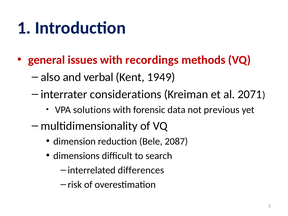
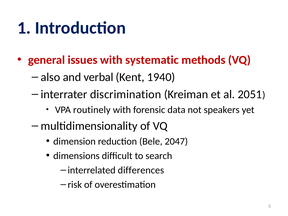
recordings: recordings -> systematic (152, 60)
1949: 1949 -> 1940 (161, 77)
considerations: considerations -> discrimination (126, 94)
2071: 2071 -> 2051 (250, 94)
solutions: solutions -> routinely (92, 110)
previous: previous -> speakers (222, 110)
2087: 2087 -> 2047 (176, 141)
